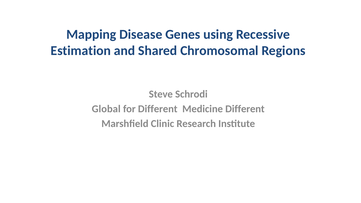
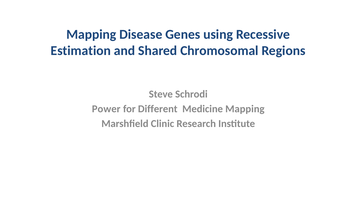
Global: Global -> Power (106, 109)
Medicine Different: Different -> Mapping (245, 109)
